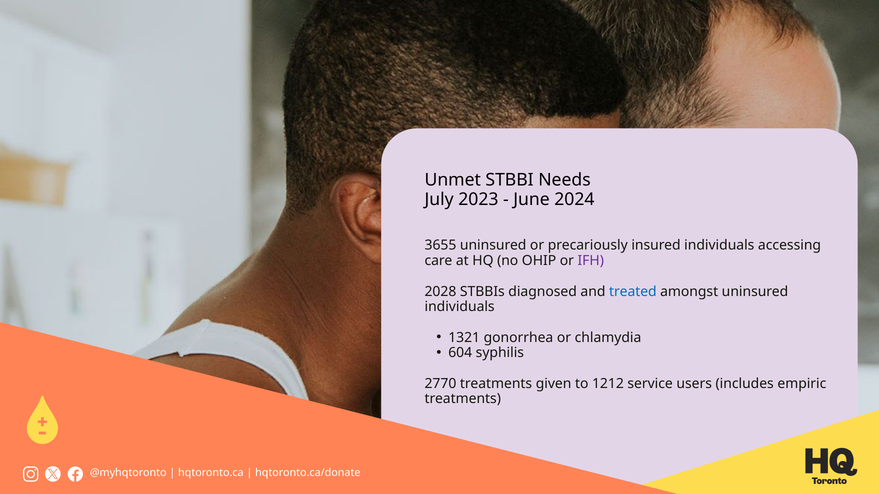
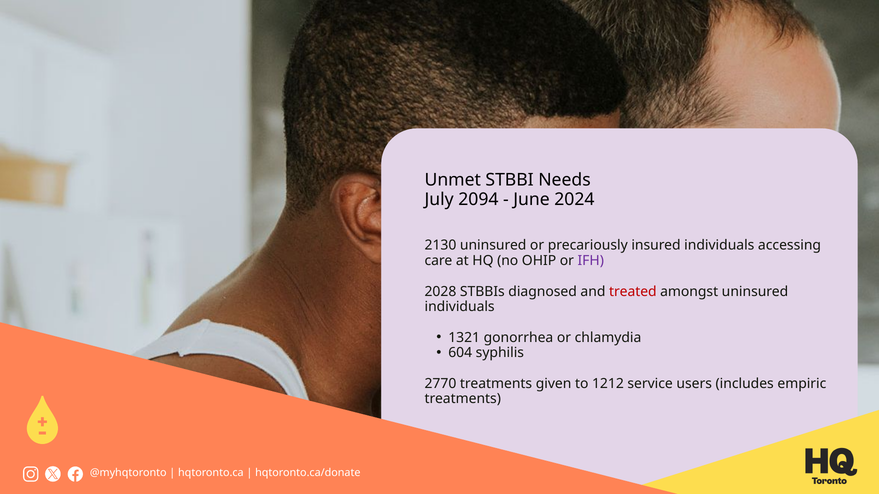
2023: 2023 -> 2094 (478, 199)
3655: 3655 -> 2130 (440, 246)
treated colour: blue -> red (633, 292)
